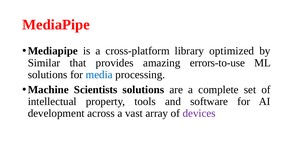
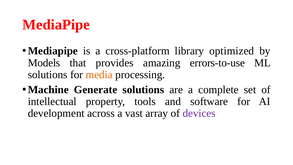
Similar: Similar -> Models (44, 63)
media colour: blue -> orange (99, 75)
Scientists: Scientists -> Generate (96, 89)
